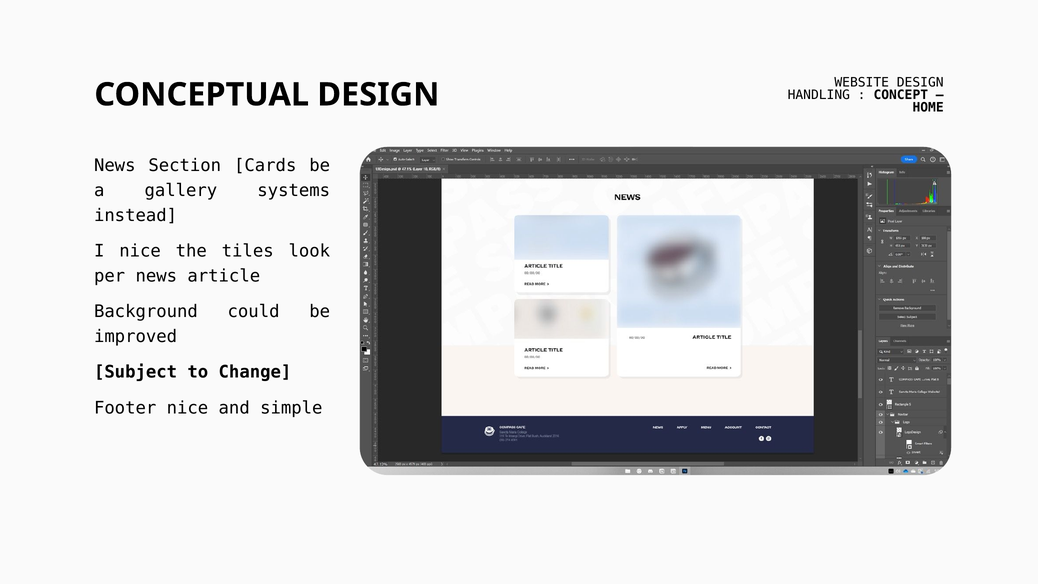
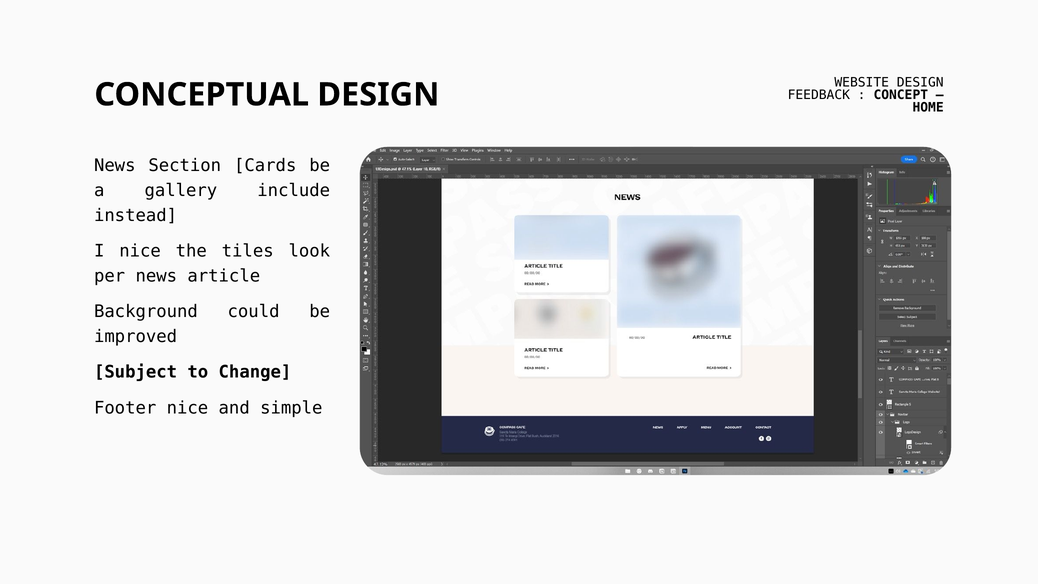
HANDLING: HANDLING -> FEEDBACK (819, 95)
systems: systems -> include (294, 190)
